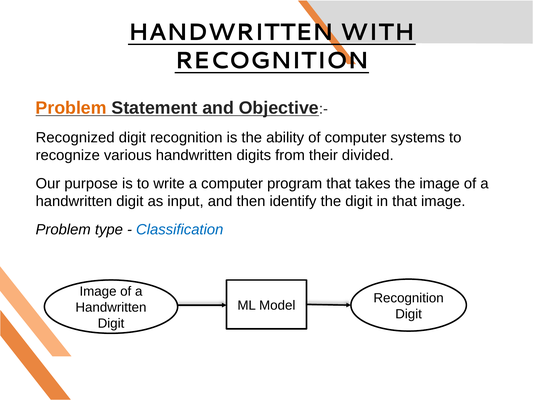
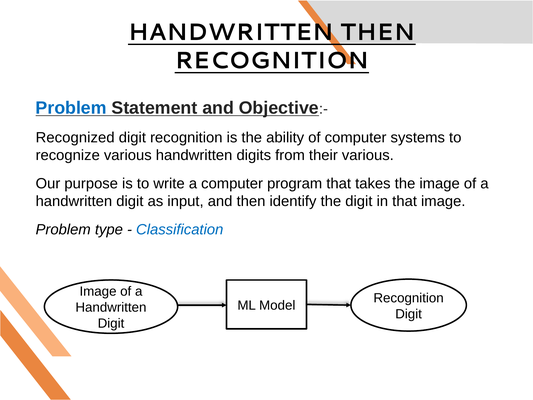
HANDWRITTEN WITH: WITH -> THEN (377, 32)
Problem colour: orange -> blue (71, 108)
their divided: divided -> various (368, 155)
